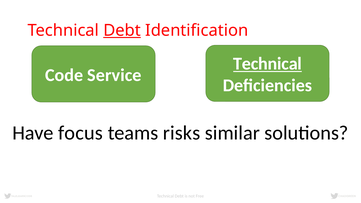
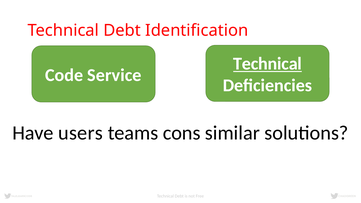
Debt underline: present -> none (122, 30)
focus: focus -> users (80, 133)
risks: risks -> cons (182, 133)
